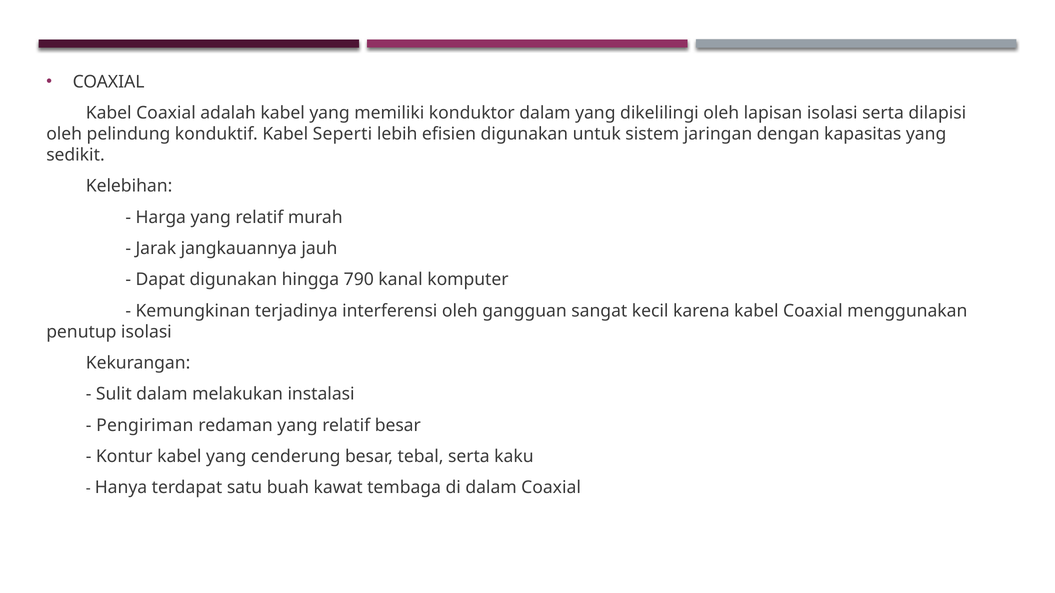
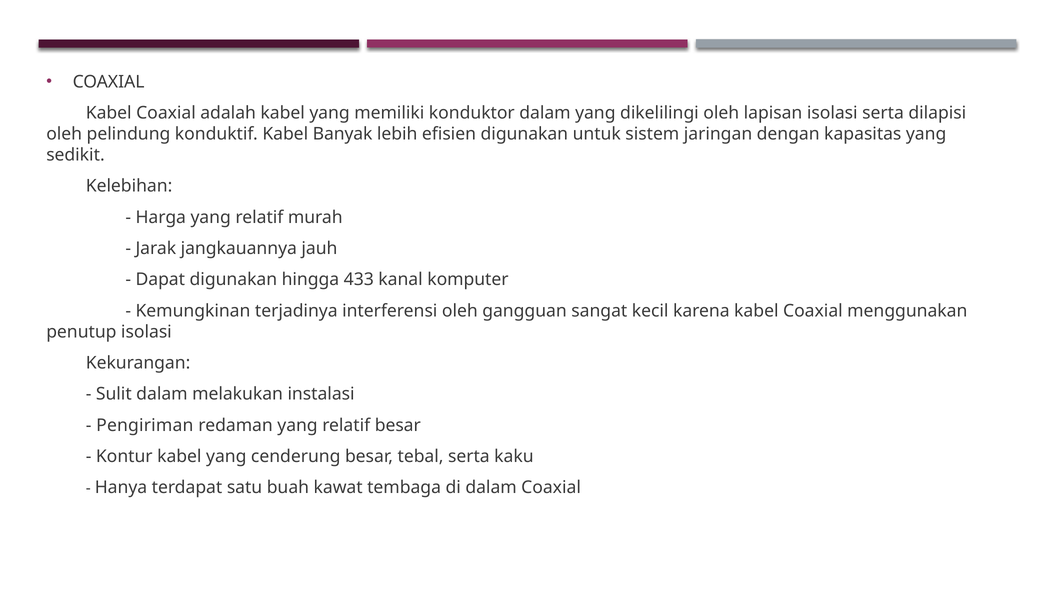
Seperti: Seperti -> Banyak (343, 134)
790: 790 -> 433 (359, 280)
